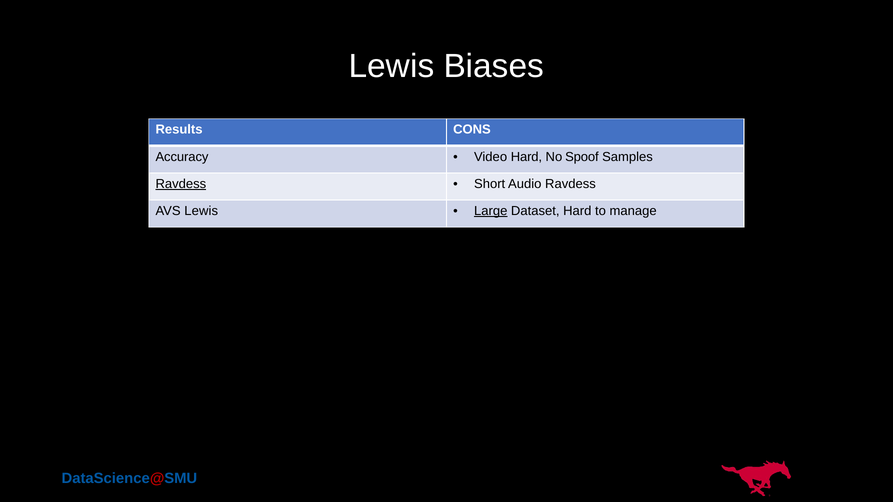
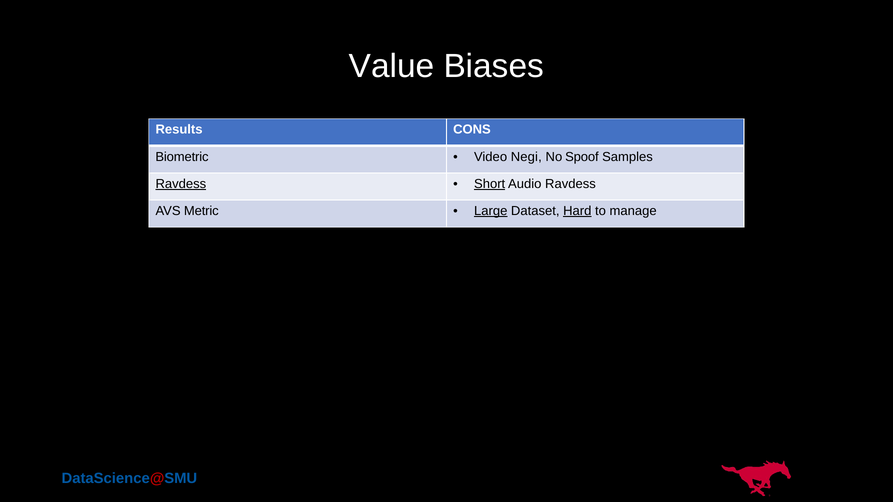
Lewis: Lewis -> Value (392, 66)
Accuracy: Accuracy -> Biometric (182, 157)
Video Hard: Hard -> Negi (526, 157)
Short underline: none -> present (490, 184)
AVS Lewis: Lewis -> Metric (201, 211)
Hard underline: none -> present (577, 211)
